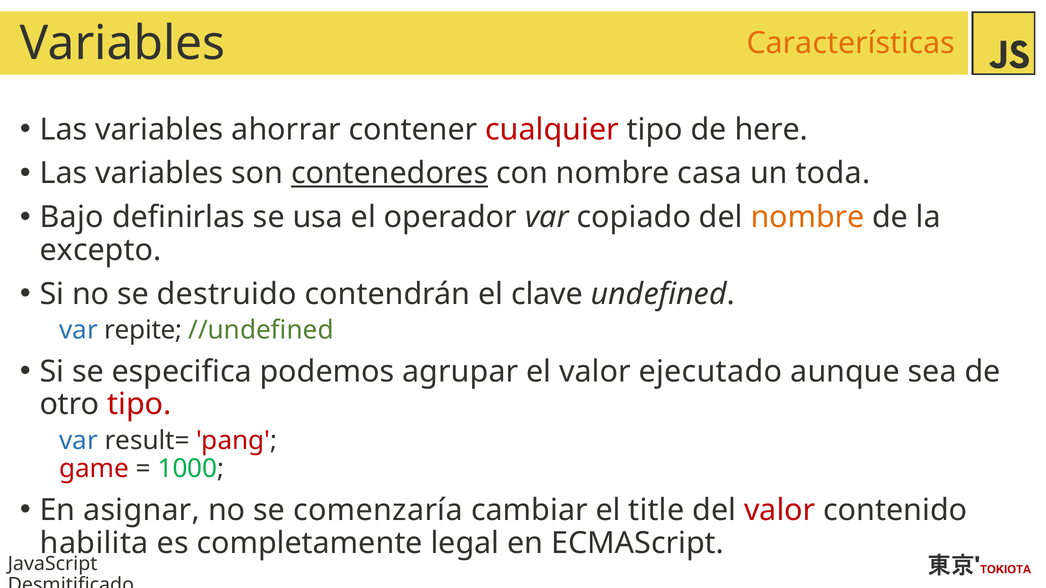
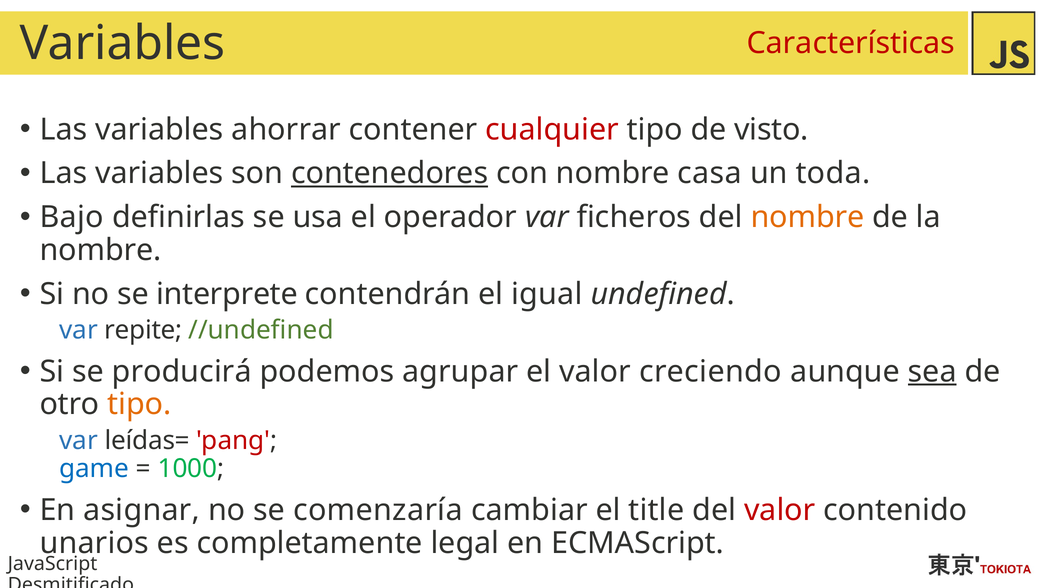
Características colour: orange -> red (851, 43)
here: here -> visto (771, 130)
copiado: copiado -> ficheros (634, 217)
excepto: excepto -> nombre (101, 250)
destruido: destruido -> interprete (227, 294)
clave: clave -> igual (547, 294)
especifica: especifica -> producirá (182, 372)
ejecutado: ejecutado -> creciendo (710, 372)
sea underline: none -> present (932, 372)
tipo colour: red -> orange (139, 405)
result=: result= -> leídas= (147, 441)
game colour: red -> blue (94, 469)
habilita: habilita -> unarios (94, 543)
